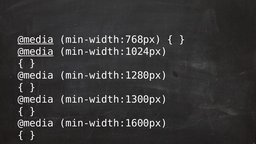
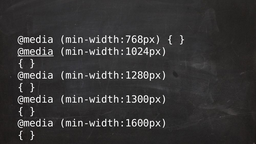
@media underline: present -> none (36, 40)
